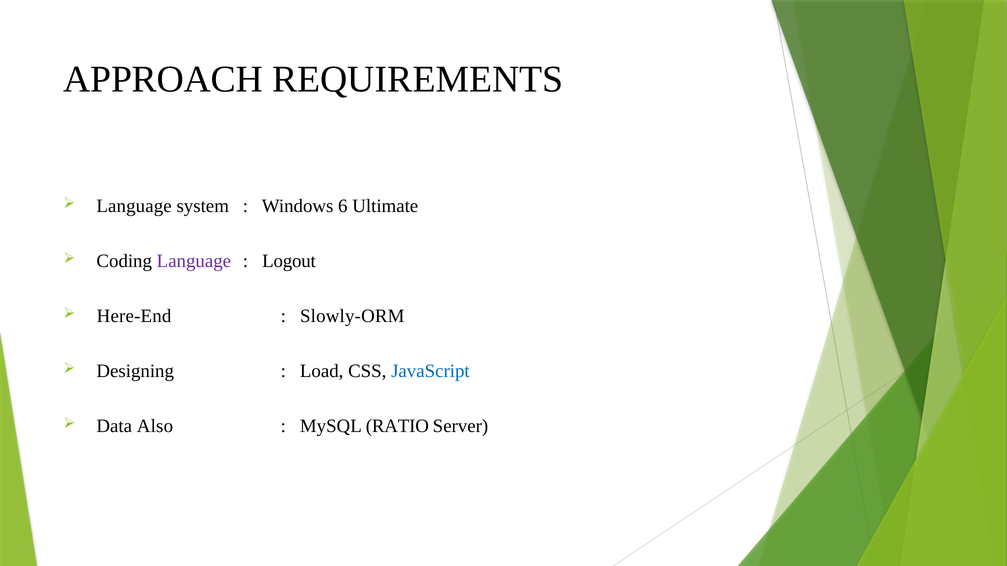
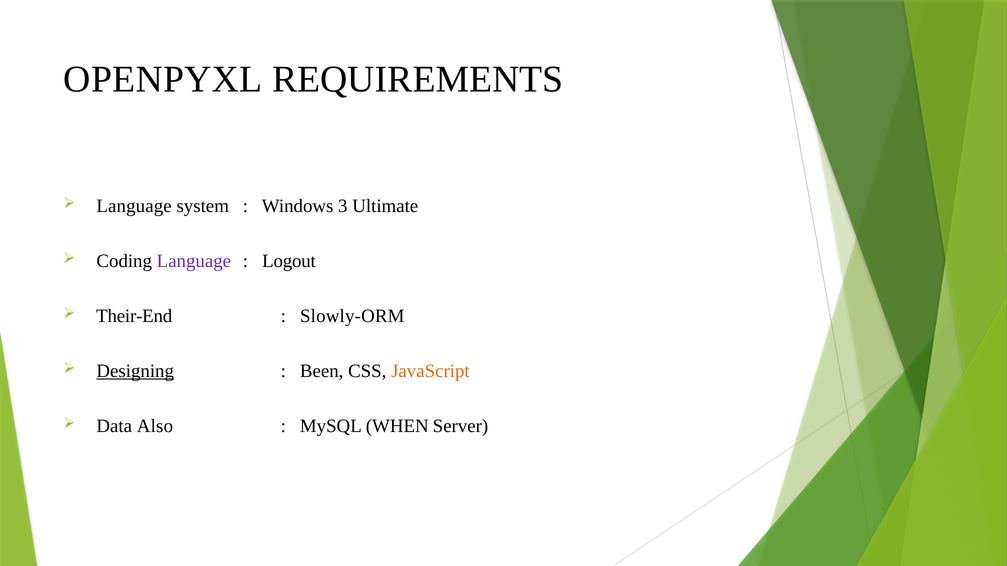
APPROACH: APPROACH -> OPENPYXL (163, 79)
6: 6 -> 3 (343, 206)
Here-End: Here-End -> Their-End (134, 316)
Designing underline: none -> present (135, 371)
Load: Load -> Been (322, 371)
JavaScript colour: blue -> orange (430, 371)
RATIO: RATIO -> WHEN (397, 426)
